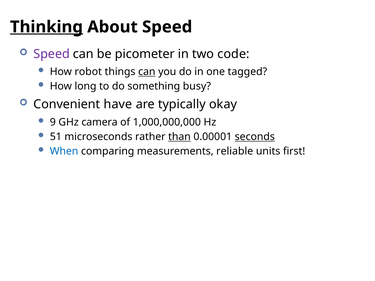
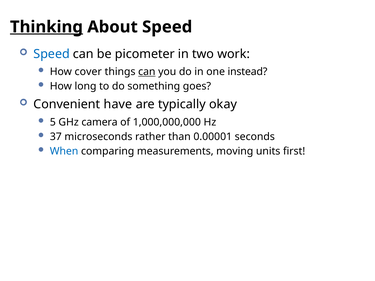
Speed colour: purple -> blue (52, 54)
code: code -> work (234, 54)
robot: robot -> cover (88, 72)
tagged: tagged -> instead (247, 72)
busy: busy -> goes (197, 86)
9: 9 -> 5 (53, 122)
51: 51 -> 37 (56, 137)
than underline: present -> none (179, 137)
seconds underline: present -> none (255, 137)
reliable: reliable -> moving (235, 151)
